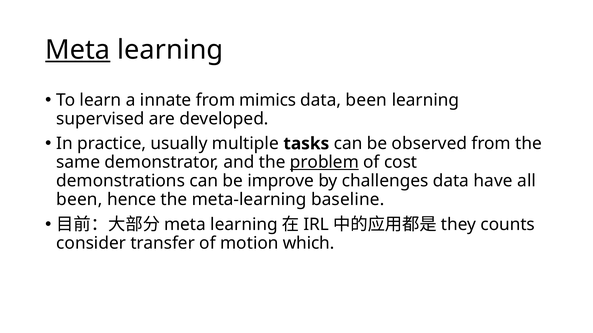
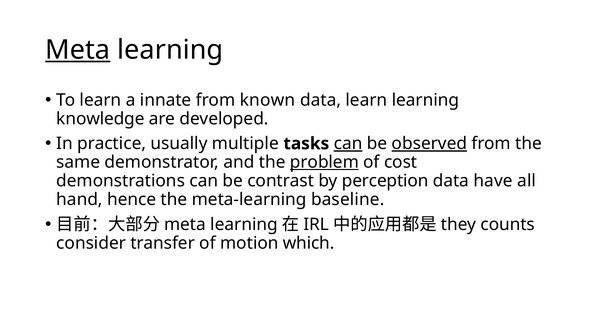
mimics: mimics -> known (268, 100)
data been: been -> learn (366, 100)
supervised: supervised -> knowledge (100, 119)
can underline: none -> present (348, 144)
observed underline: none -> present (429, 144)
improve: improve -> contrast (281, 181)
challenges: challenges -> perception (385, 181)
been: been -> hand (79, 200)
